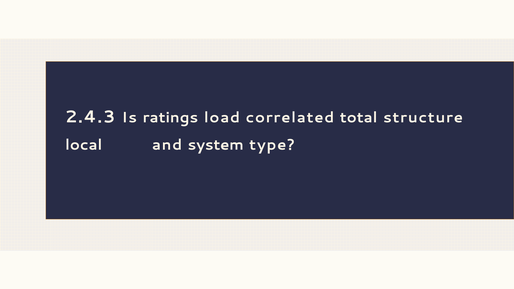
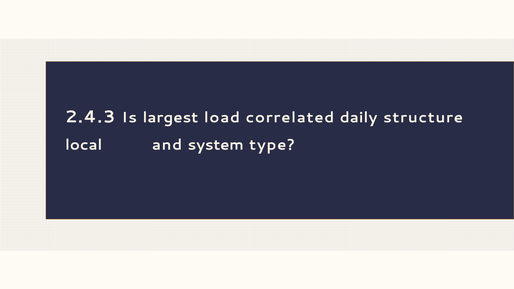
ratings: ratings -> largest (170, 118)
total: total -> daily (359, 118)
